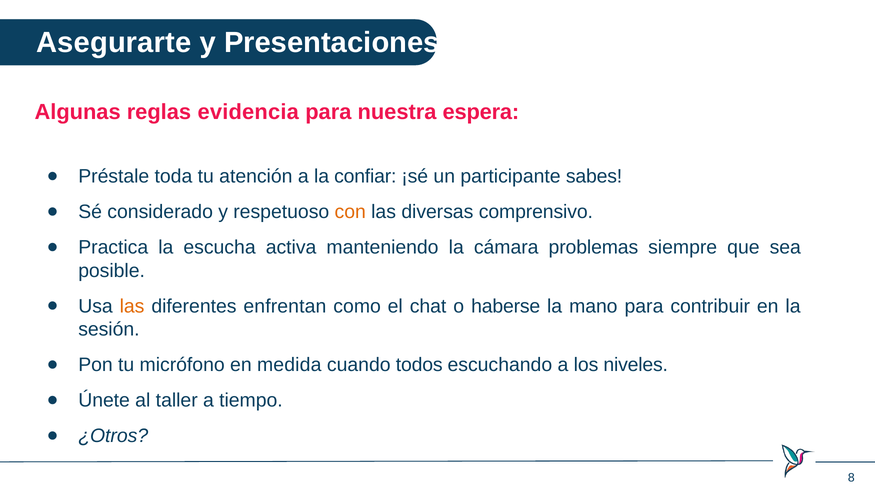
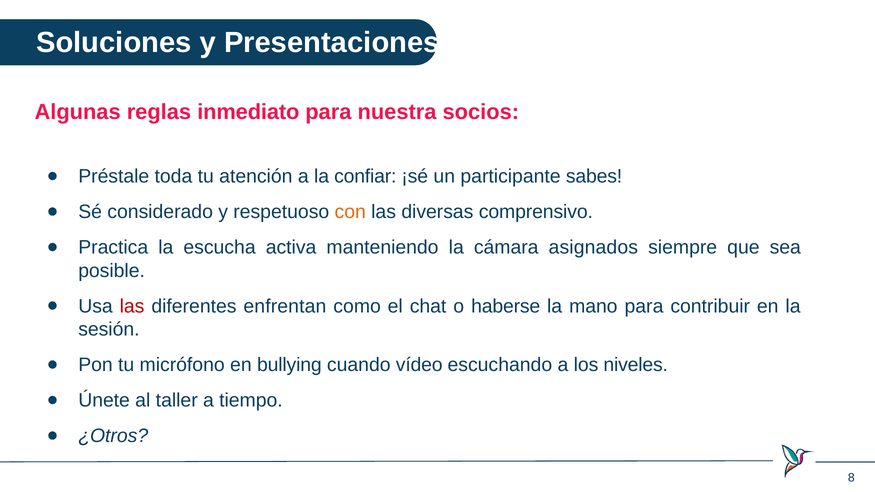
Asegurarte: Asegurarte -> Soluciones (114, 43)
evidencia: evidencia -> inmediato (248, 112)
espera: espera -> socios (481, 112)
problemas: problemas -> asignados (593, 247)
las colour: orange -> red (132, 306)
medida: medida -> bullying (289, 365)
todos: todos -> vídeo (419, 365)
